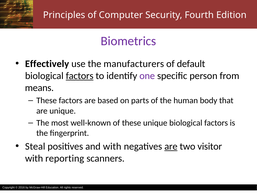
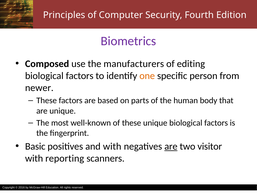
Effectively: Effectively -> Composed (47, 64)
default: default -> editing (191, 64)
factors underline: present -> none (80, 76)
one colour: purple -> orange (147, 76)
means: means -> newer (39, 88)
Steal: Steal -> Basic (35, 146)
